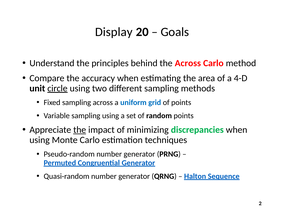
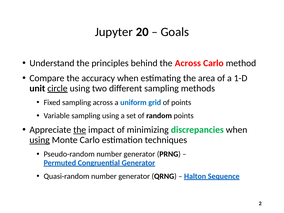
Display: Display -> Jupyter (114, 32)
4-D: 4-D -> 1-D (241, 78)
using underline: none -> present (40, 140)
